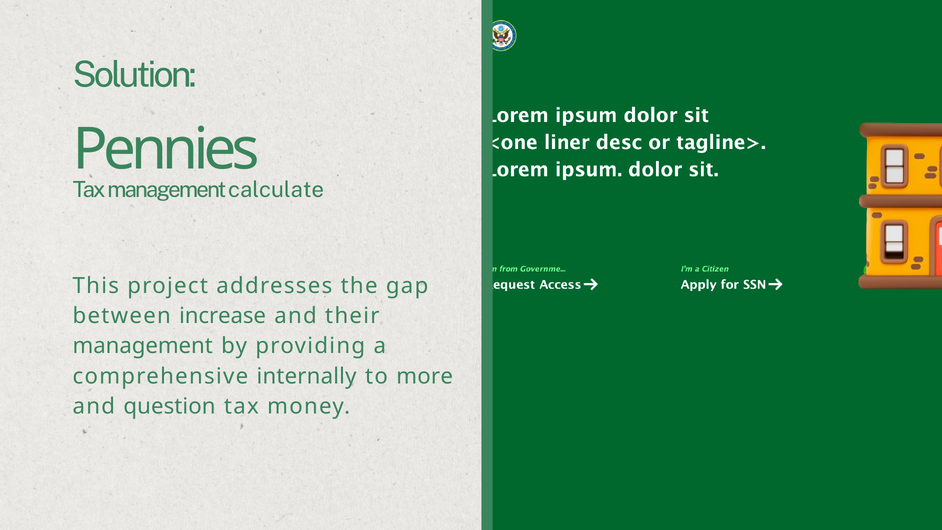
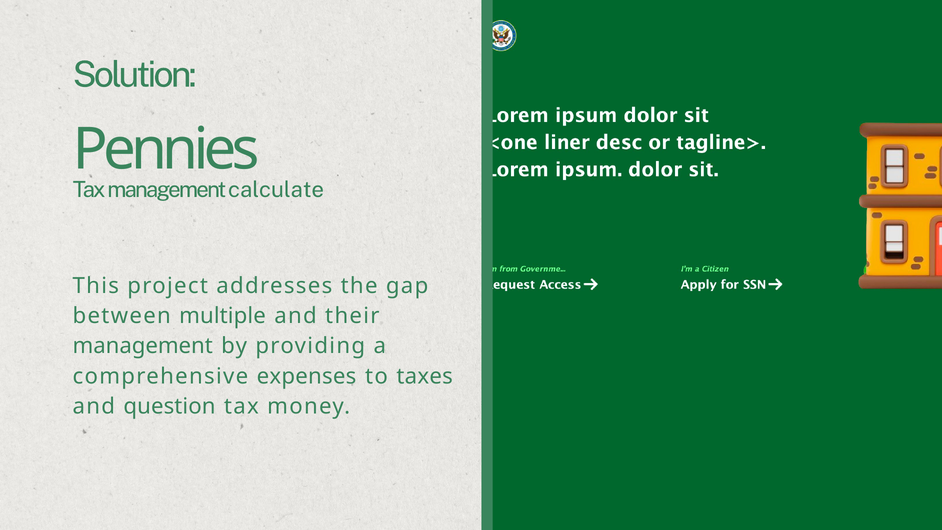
increase: increase -> multiple (223, 316)
internally: internally -> expenses (307, 376)
more: more -> taxes (425, 376)
